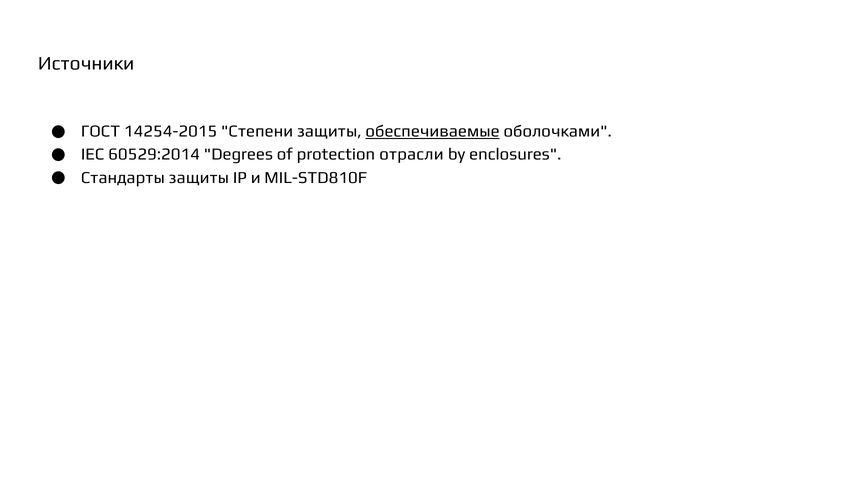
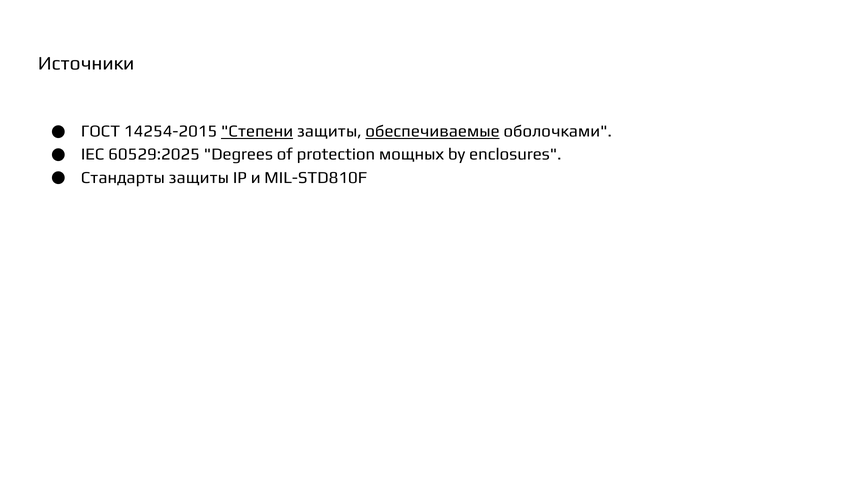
Степени underline: none -> present (257, 131)
60529:2014: 60529:2014 -> 60529:2025 (154, 154)
отрасли: отрасли -> мощных (412, 154)
